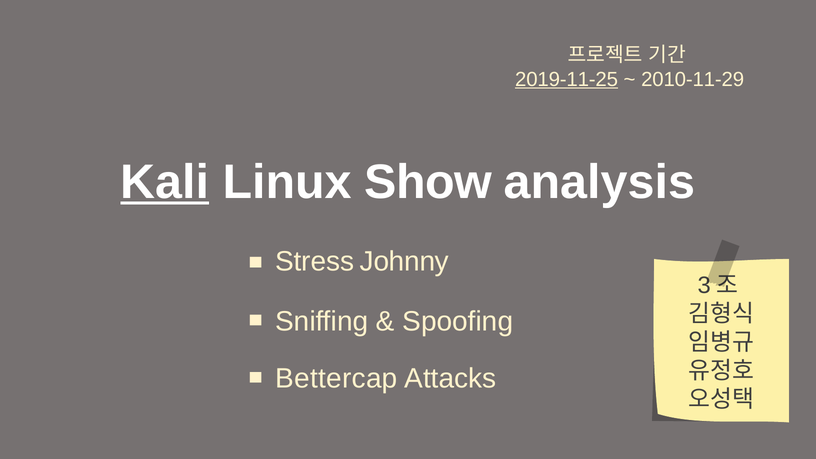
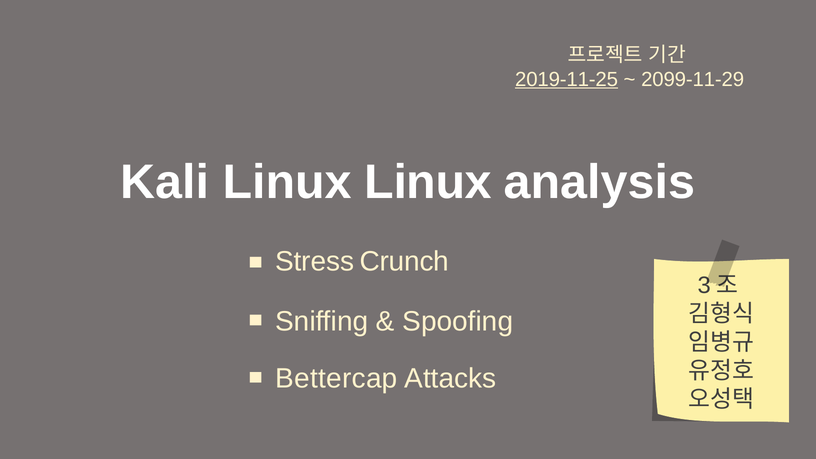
2010-11-29: 2010-11-29 -> 2099-11-29 (693, 79)
Kali underline: present -> none (165, 182)
Linux Show: Show -> Linux (428, 182)
Johnny: Johnny -> Crunch (404, 261)
